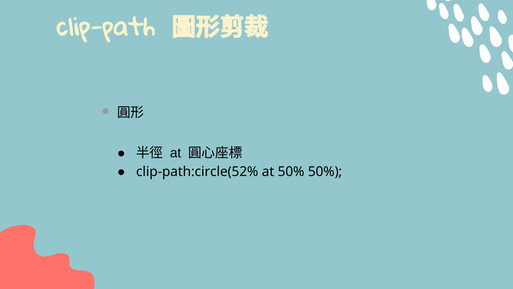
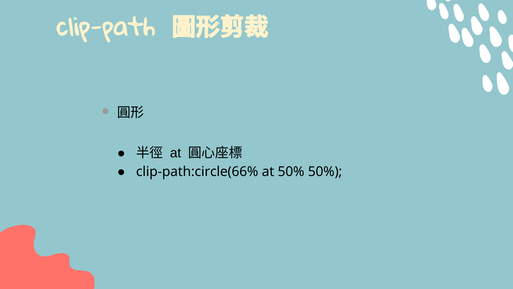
clip-path:circle(52%: clip-path:circle(52% -> clip-path:circle(66% (197, 171)
